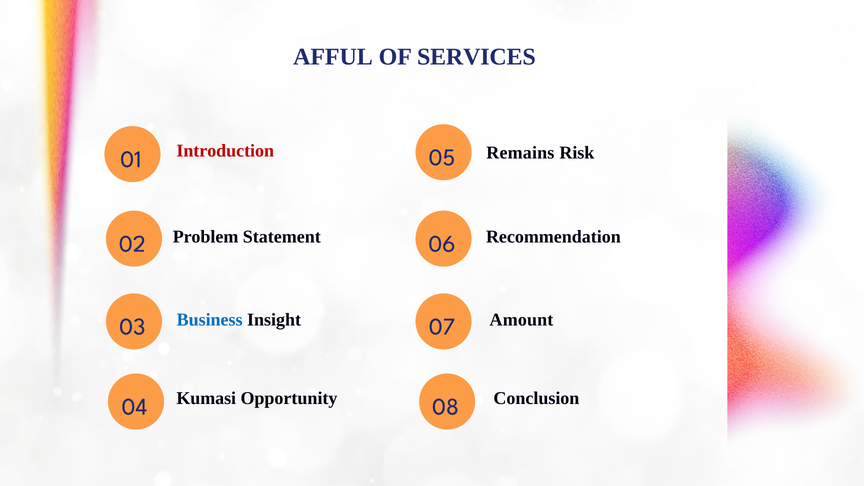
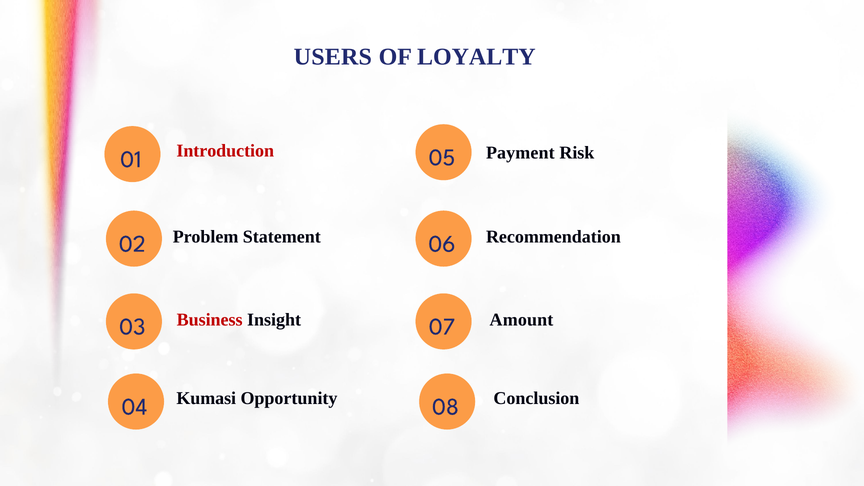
AFFUL: AFFUL -> USERS (333, 57)
SERVICES: SERVICES -> LOYALTY (476, 57)
Remains: Remains -> Payment (520, 153)
Business colour: blue -> red (210, 320)
